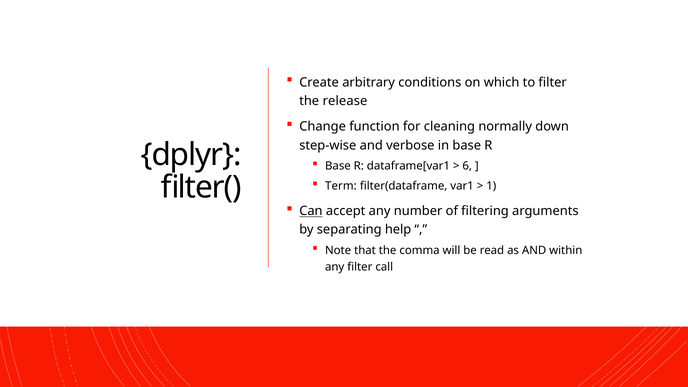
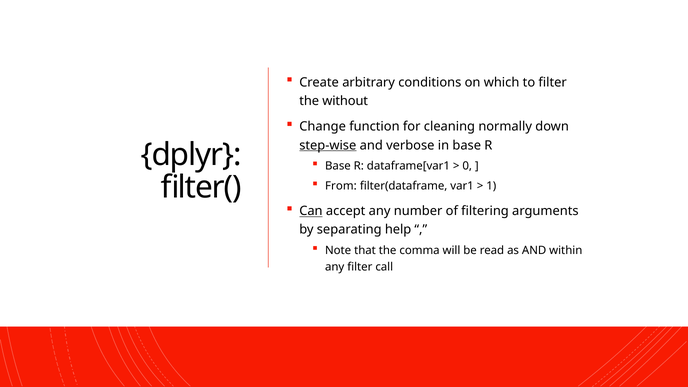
release: release -> without (345, 101)
step-wise underline: none -> present (328, 145)
6: 6 -> 0 (467, 166)
Term: Term -> From (341, 186)
